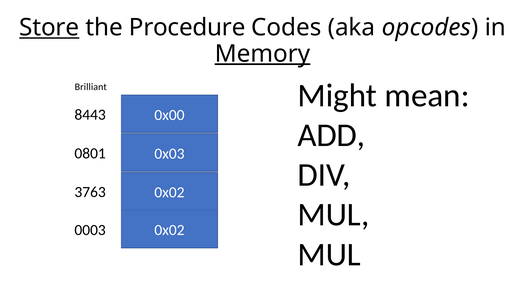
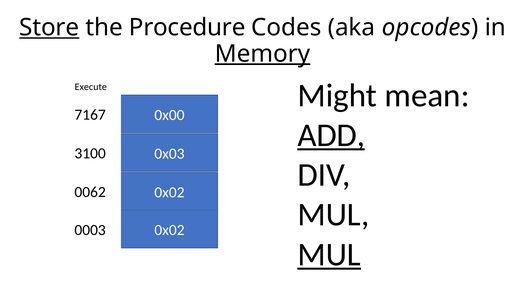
Brilliant: Brilliant -> Execute (91, 87)
8443: 8443 -> 7167 (90, 115)
ADD underline: none -> present (331, 135)
0801: 0801 -> 3100 (90, 154)
3763: 3763 -> 0062 (90, 192)
MUL underline: none -> present (329, 255)
